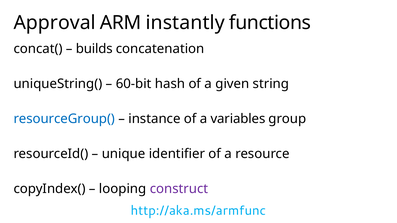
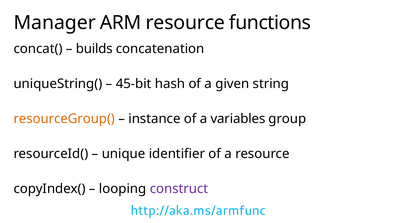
Approval: Approval -> Manager (55, 23)
ARM instantly: instantly -> resource (185, 23)
60-bit: 60-bit -> 45-bit (134, 84)
resourceGroup( colour: blue -> orange (64, 119)
